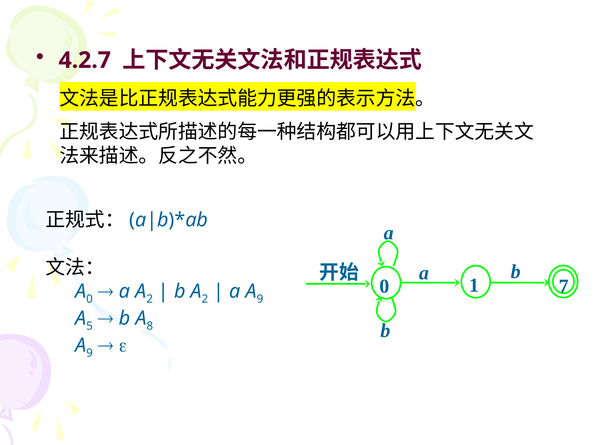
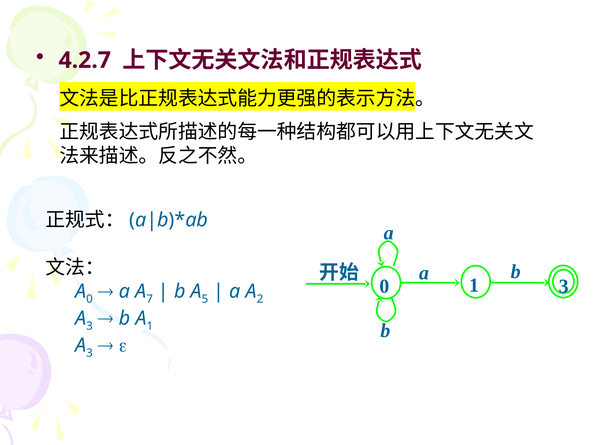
1 7: 7 -> 3 (564, 286)
a A 2: 2 -> 7 (150, 299)
b A 2: 2 -> 5 (205, 299)
a A 9: 9 -> 2 (260, 299)
5: 5 -> 3 (89, 326)
A 8: 8 -> 1 (150, 326)
9: 9 -> 3 (89, 353)
